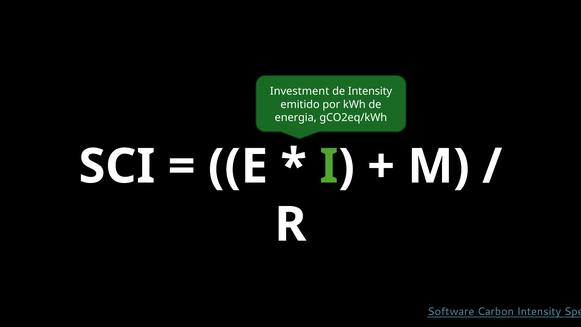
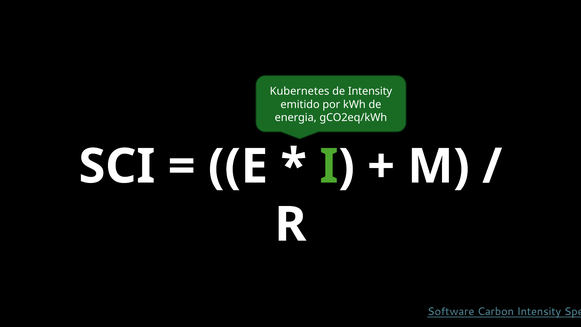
Investment: Investment -> Kubernetes (300, 91)
